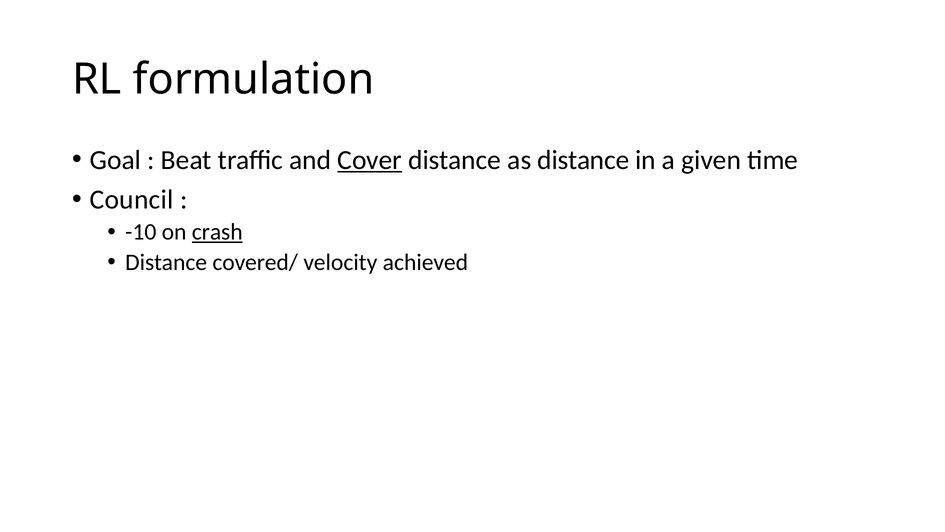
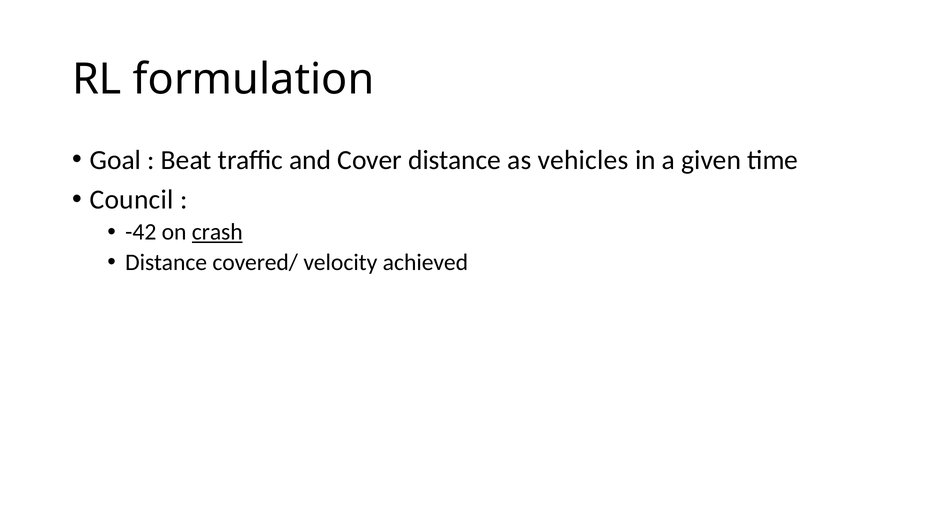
Cover underline: present -> none (370, 160)
as distance: distance -> vehicles (583, 160)
-10: -10 -> -42 (141, 232)
